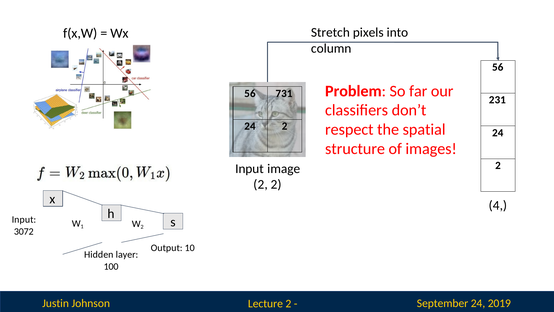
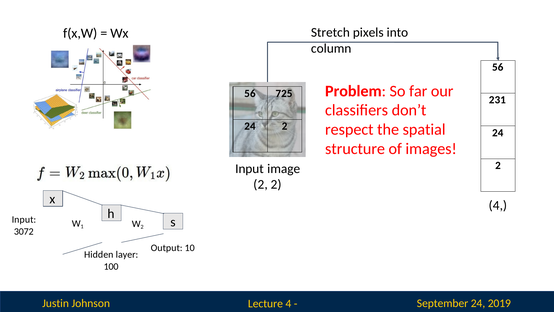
731: 731 -> 725 (284, 93)
Lecture 2: 2 -> 4 (288, 303)
